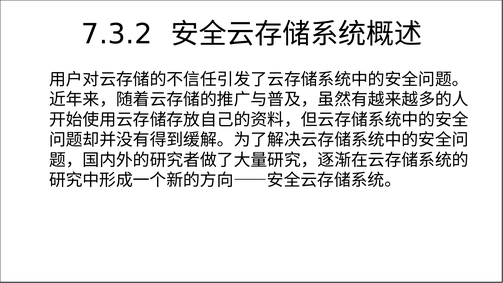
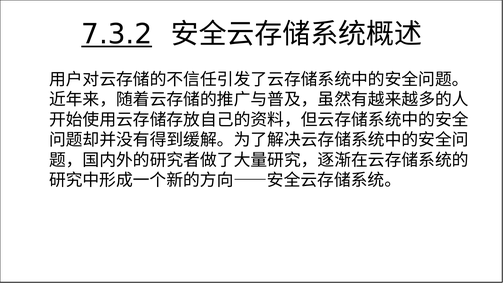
7.3.2 underline: none -> present (117, 34)
